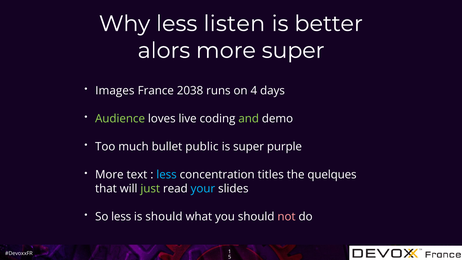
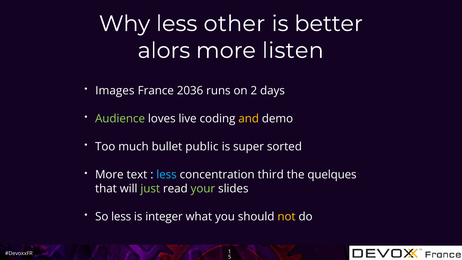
listen: listen -> other (234, 24)
more super: super -> listen (293, 51)
2038: 2038 -> 2036 (190, 91)
4: 4 -> 2 (254, 91)
and colour: light green -> yellow (249, 119)
purple: purple -> sorted (284, 147)
titles: titles -> third (271, 175)
your colour: light blue -> light green (203, 189)
is should: should -> integer (164, 217)
not colour: pink -> yellow (286, 217)
